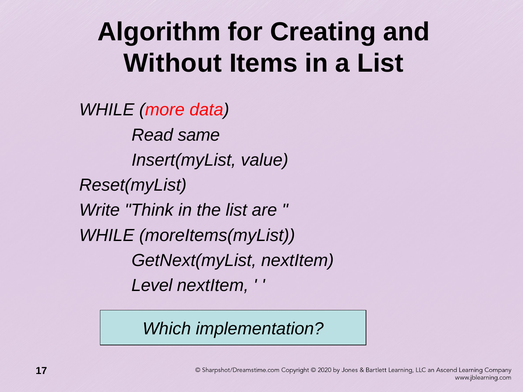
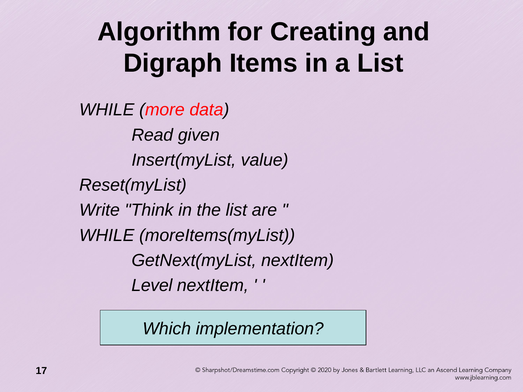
Without: Without -> Digraph (173, 63)
same: same -> given (199, 135)
